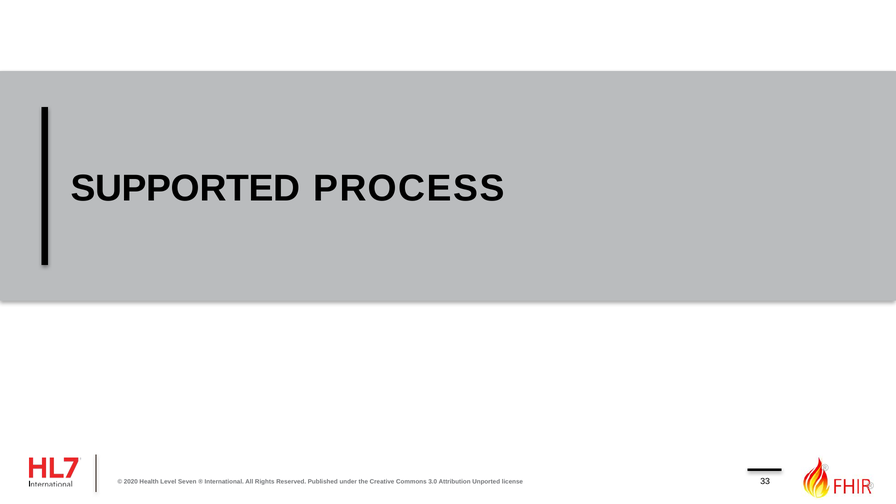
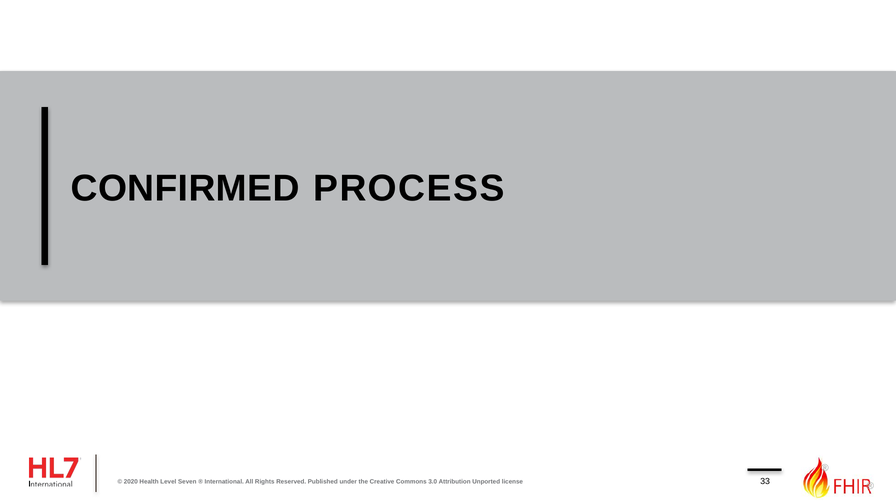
SUPPORTED: SUPPORTED -> CONFIRMED (185, 188)
